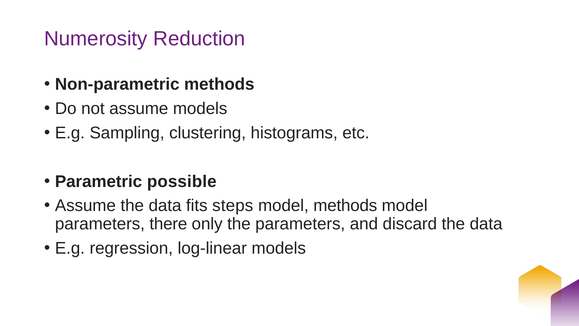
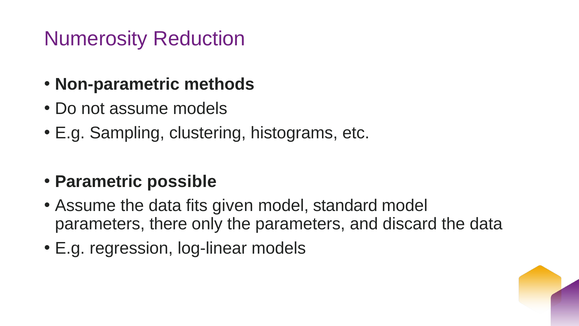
steps: steps -> given (233, 206)
model methods: methods -> standard (345, 206)
